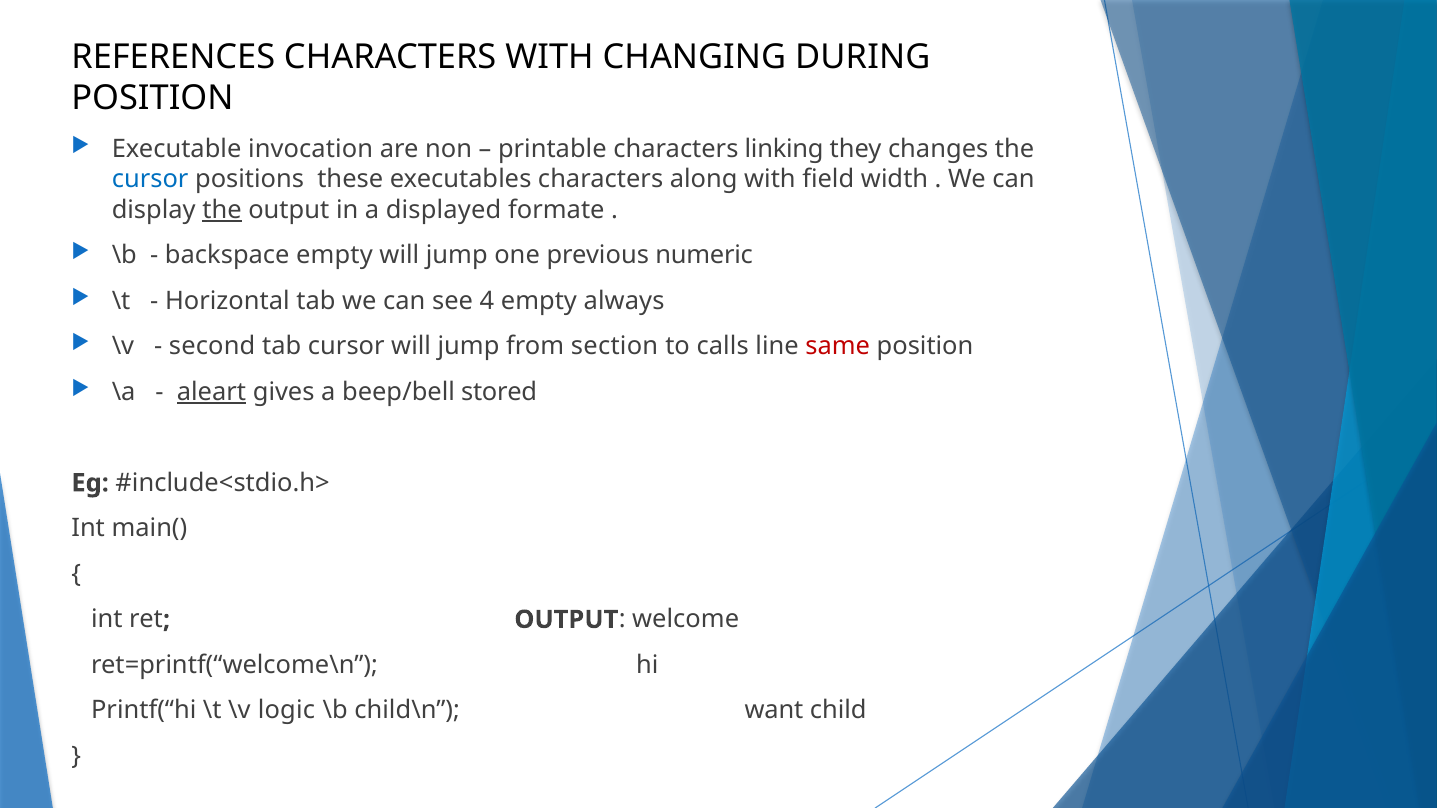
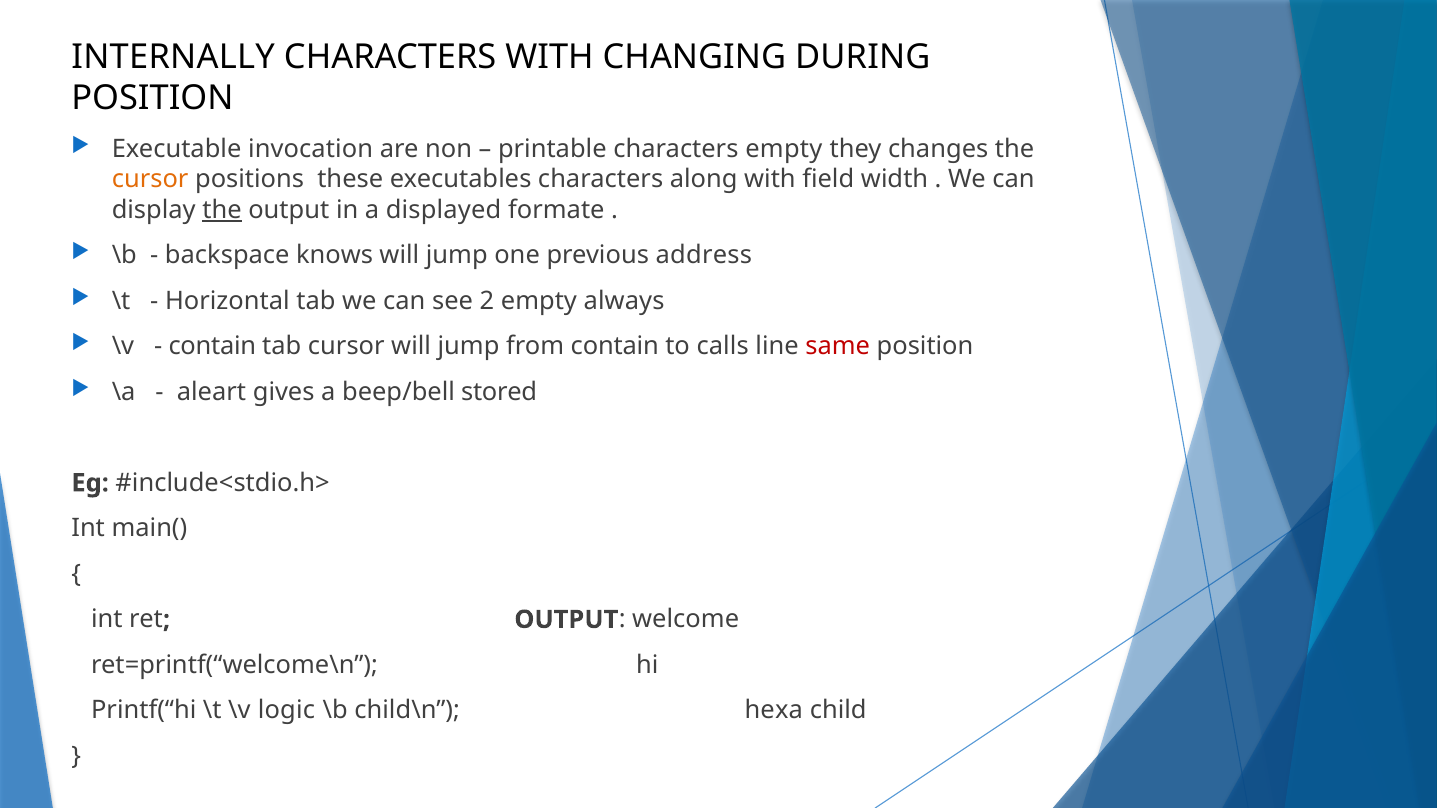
REFERENCES: REFERENCES -> INTERNALLY (173, 57)
characters linking: linking -> empty (784, 149)
cursor colour: blue -> orange (150, 179)
backspace empty: empty -> knows (335, 256)
numeric: numeric -> address (704, 256)
4: 4 -> 2 (487, 301)
second: second -> contain (212, 347)
from section: section -> contain (615, 347)
aleart underline: present -> none (211, 392)
want: want -> hexa (774, 711)
